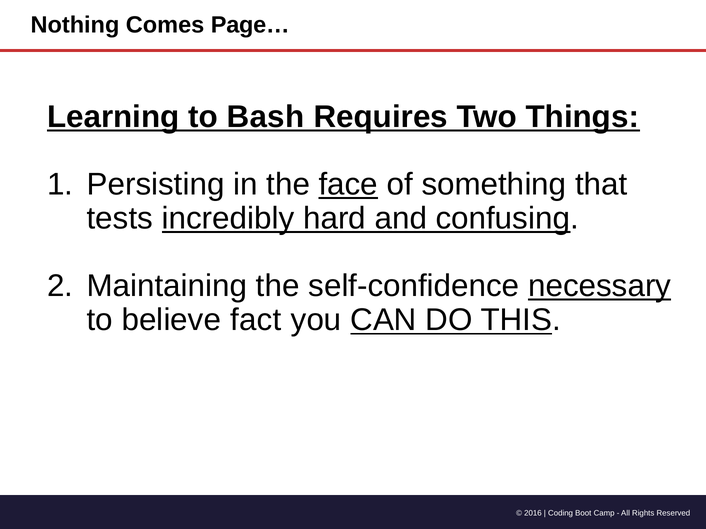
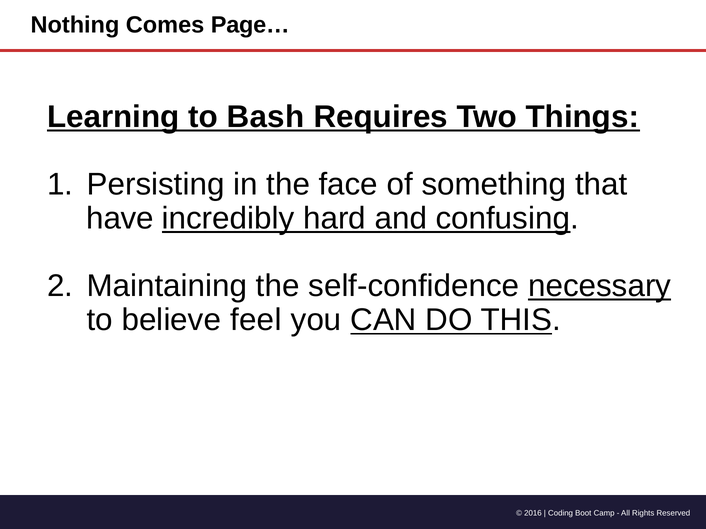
face underline: present -> none (348, 185)
tests: tests -> have (120, 219)
fact: fact -> feel (256, 320)
